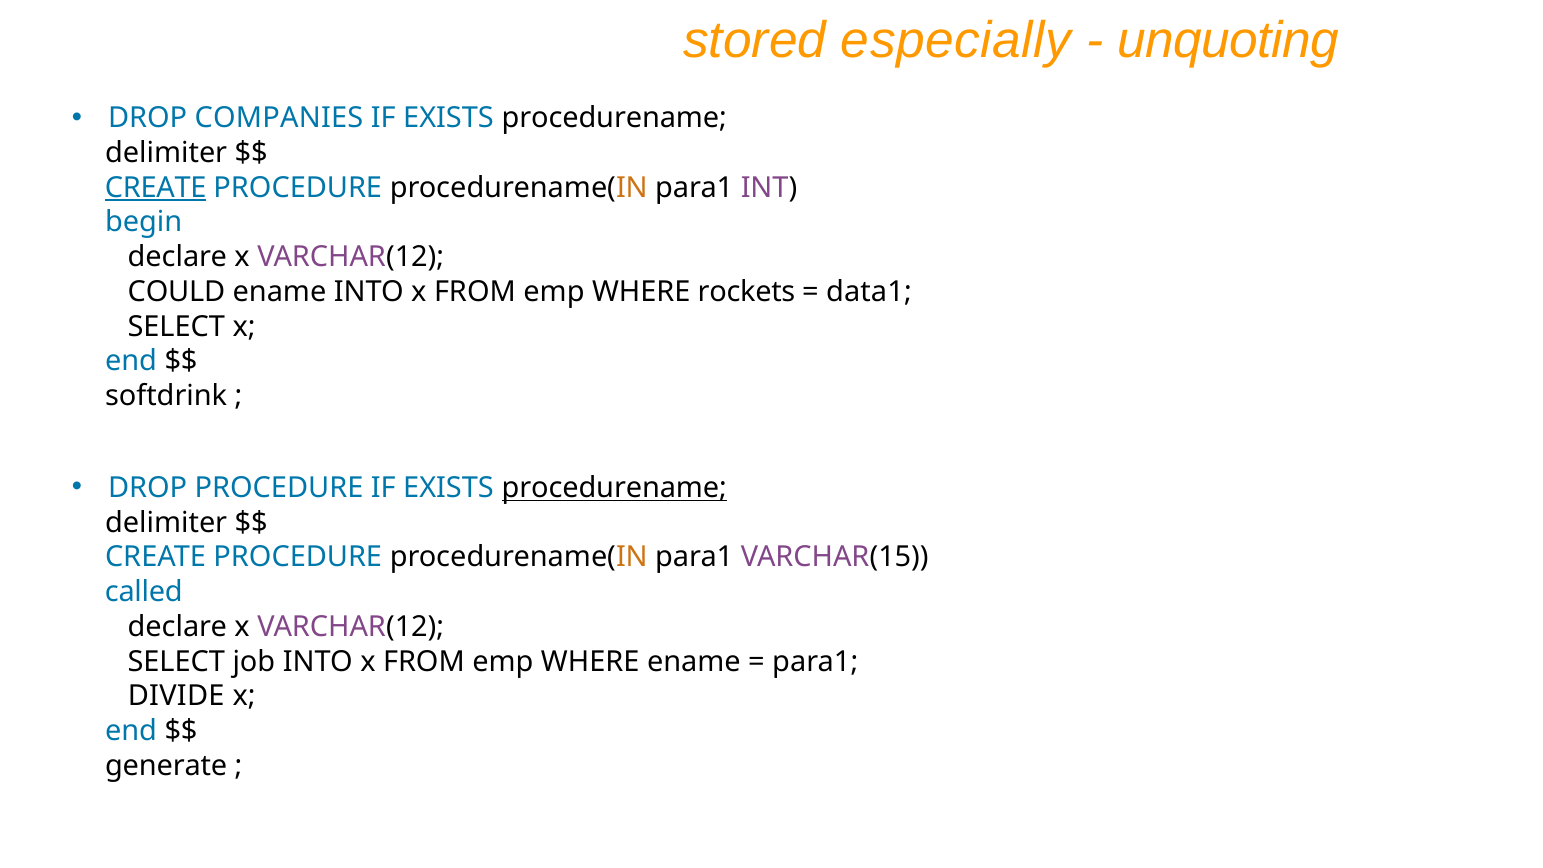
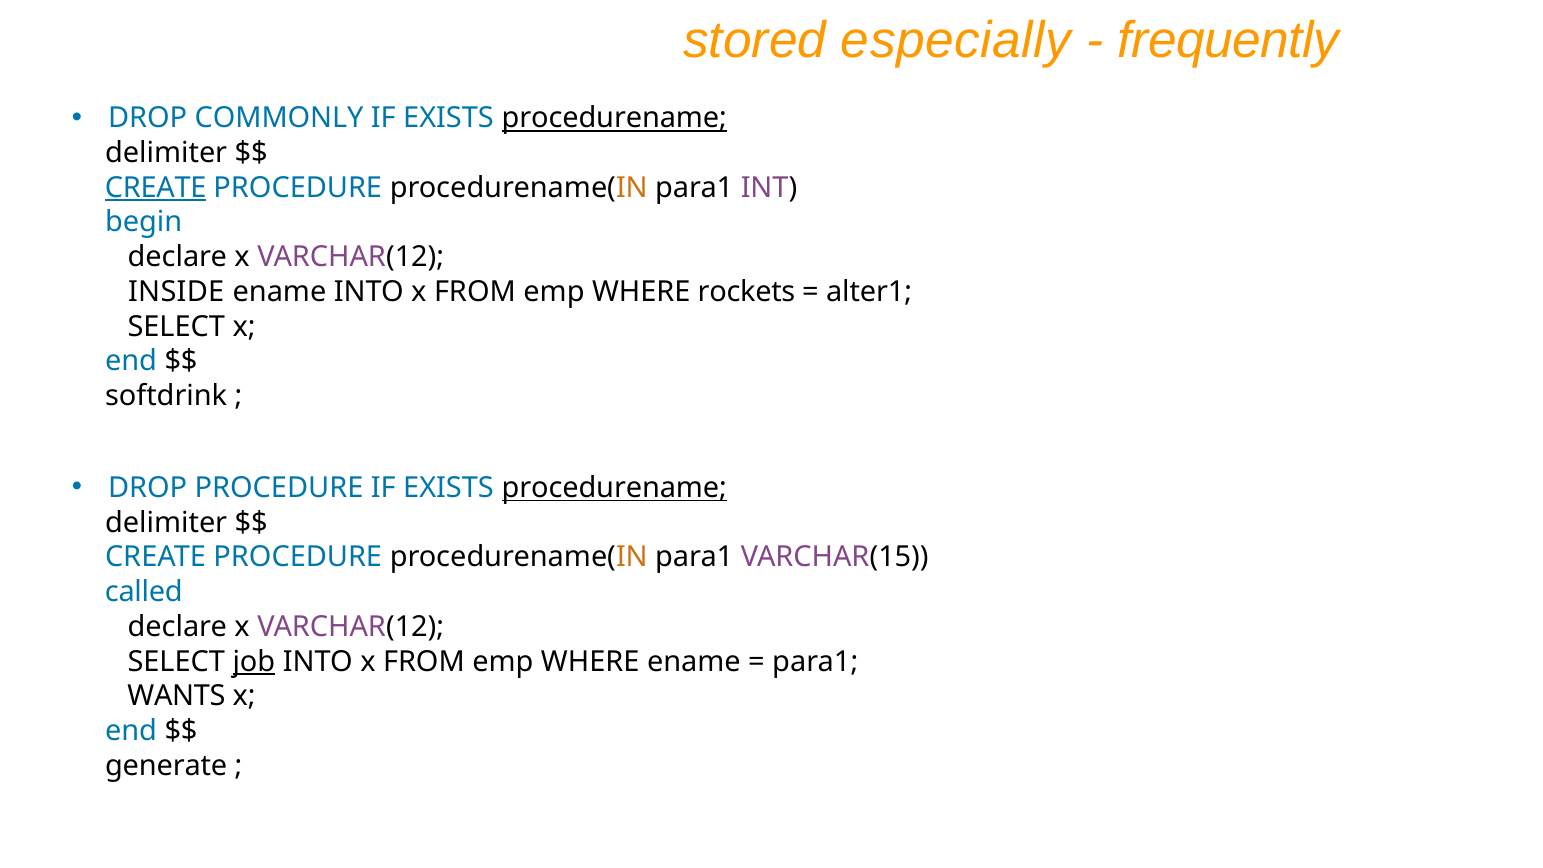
unquoting: unquoting -> frequently (1228, 40)
COMPANIES: COMPANIES -> COMMONLY (279, 118)
procedurename underline: none -> present (614, 118)
COULD: COULD -> INSIDE (176, 292)
data1: data1 -> alter1 (869, 292)
job underline: none -> present (254, 662)
DIVIDE: DIVIDE -> WANTS (176, 696)
